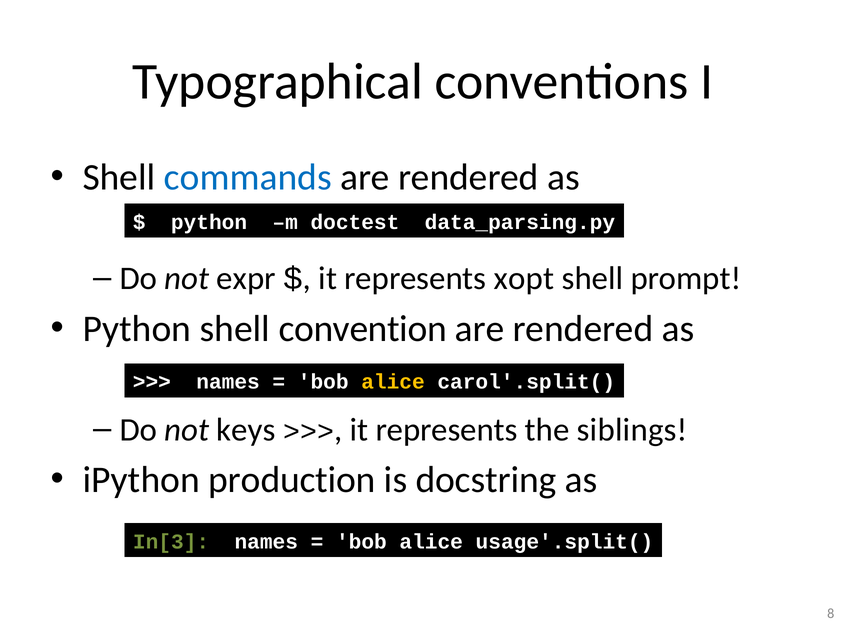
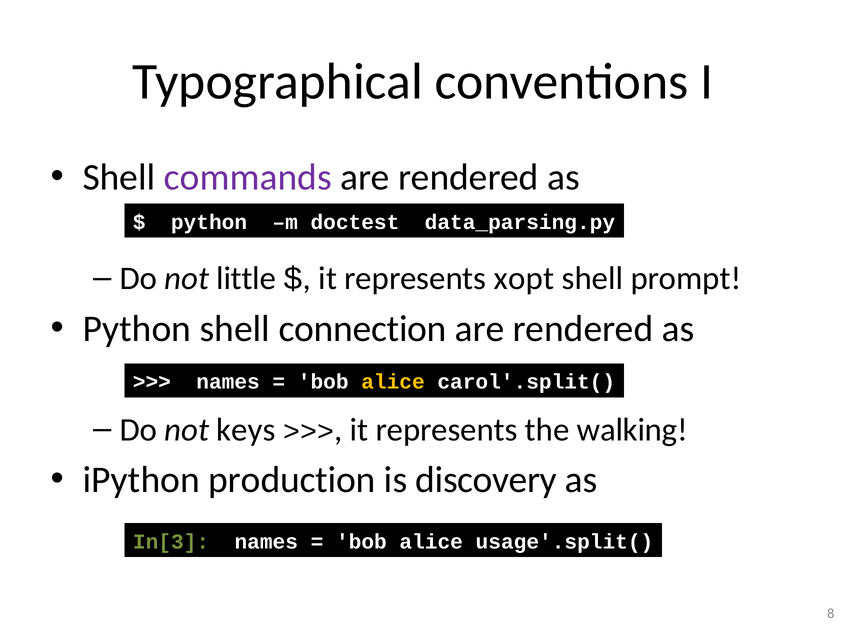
commands colour: blue -> purple (248, 177)
expr: expr -> little (246, 279)
convention: convention -> connection (363, 329)
siblings: siblings -> walking (632, 430)
docstring: docstring -> discovery (486, 480)
